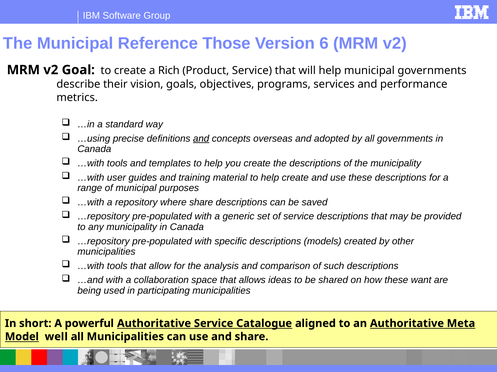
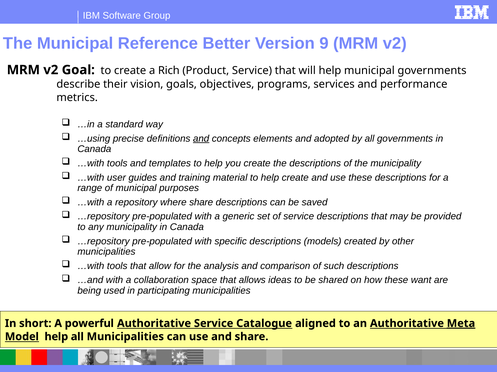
Those: Those -> Better (226, 43)
6: 6 -> 9 (324, 43)
overseas: overseas -> elements (273, 139)
Meta underline: none -> present (461, 324)
Model well: well -> help (56, 337)
